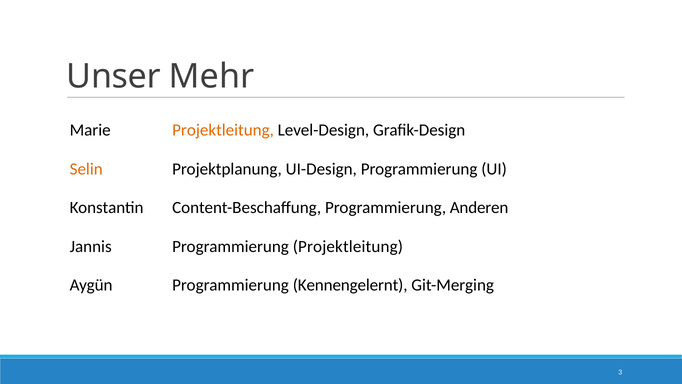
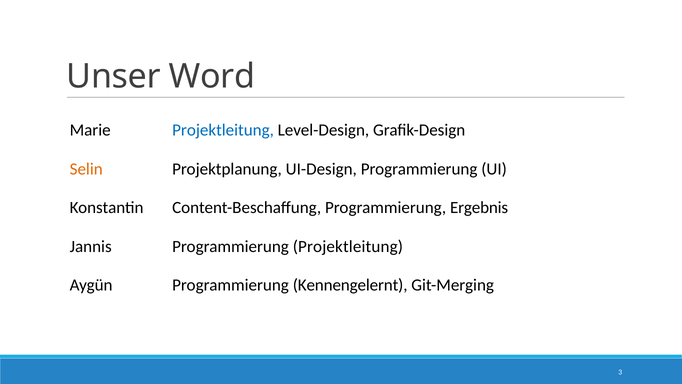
Mehr: Mehr -> Word (212, 76)
Projektleitung colour: orange -> blue (223, 130)
Anderen: Anderen -> Ergebnis (479, 208)
